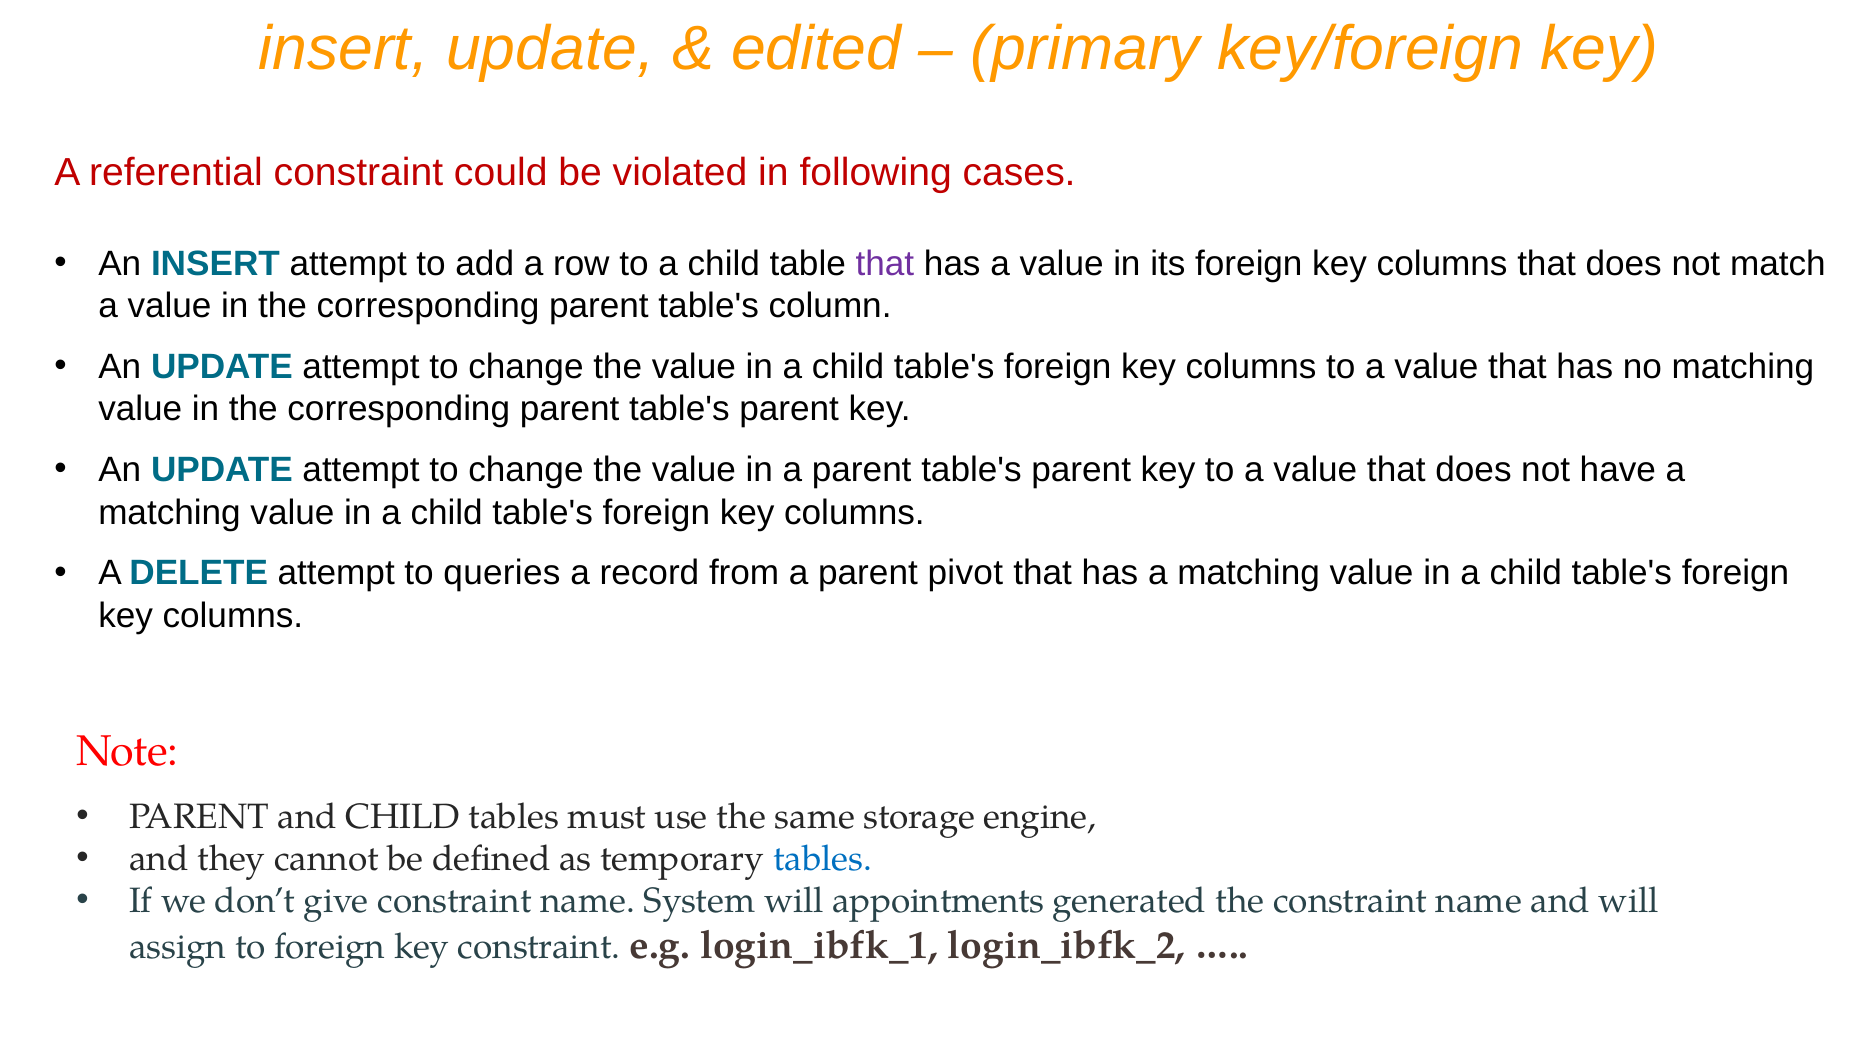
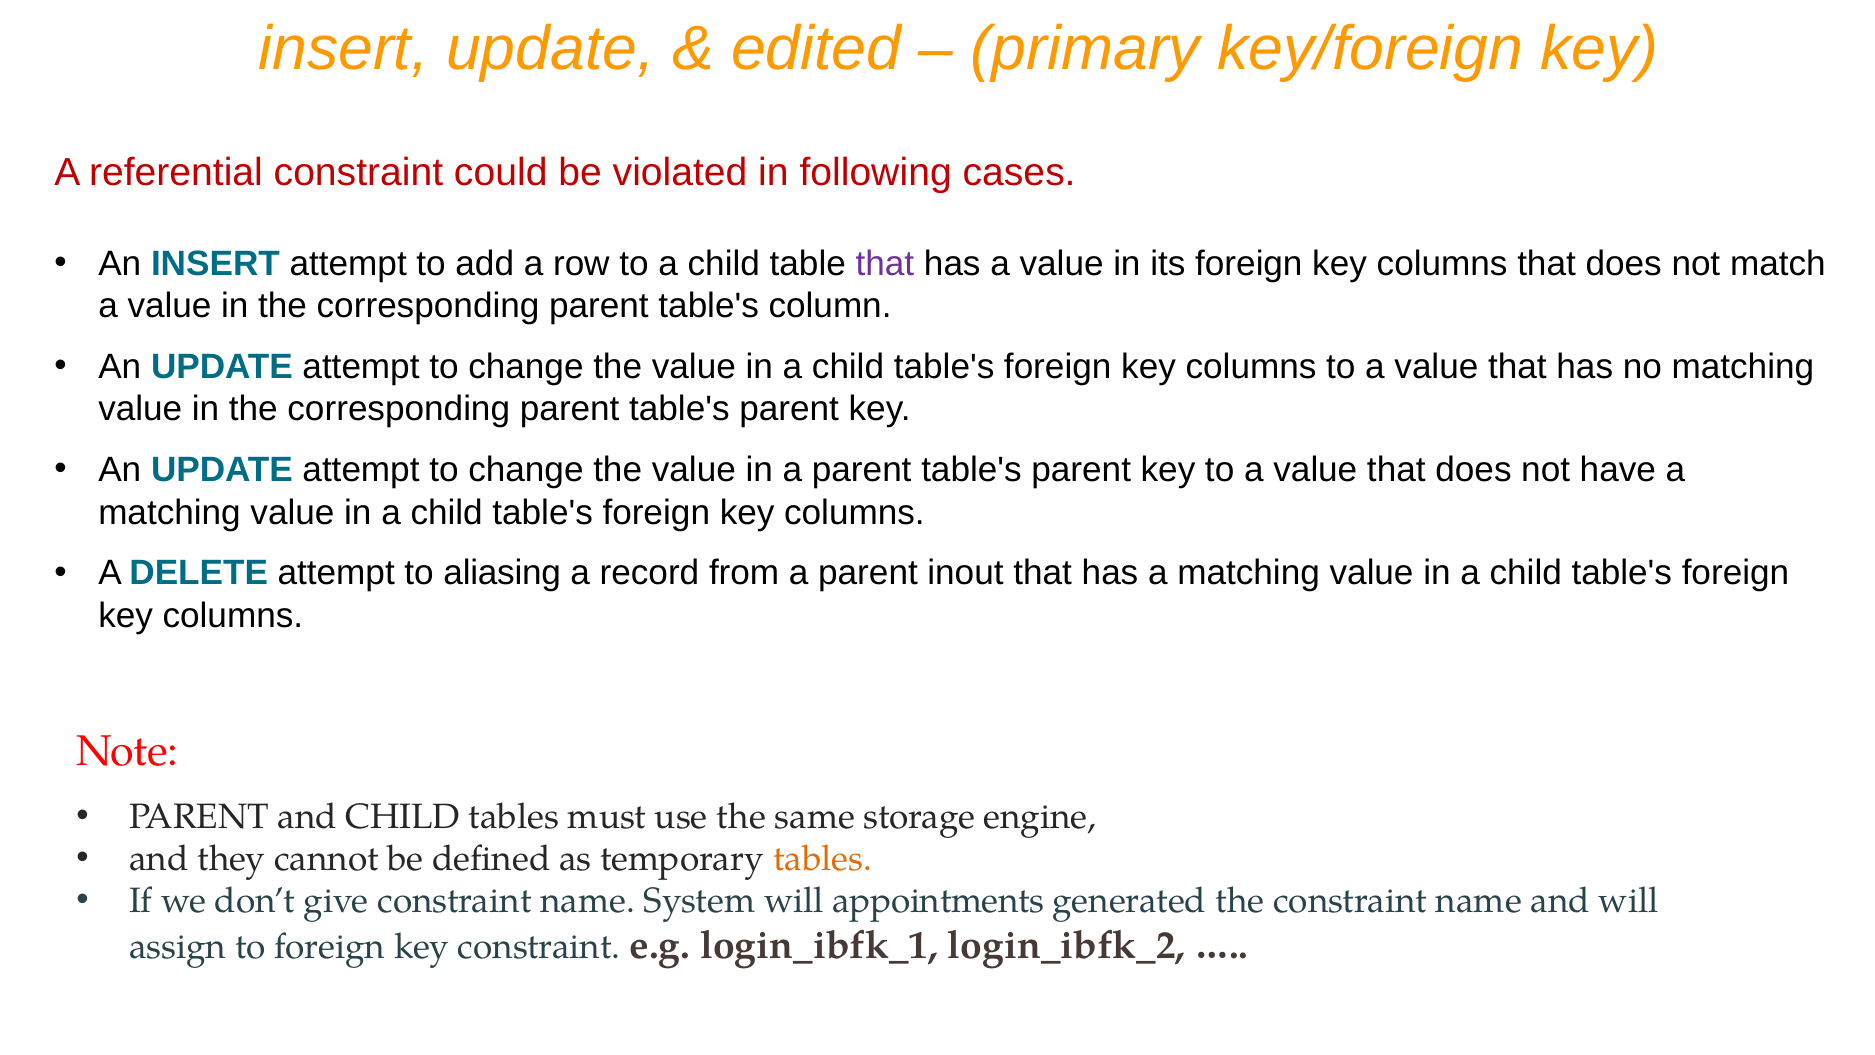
queries: queries -> aliasing (502, 573)
pivot: pivot -> inout (965, 573)
tables colour: blue -> orange (823, 858)
